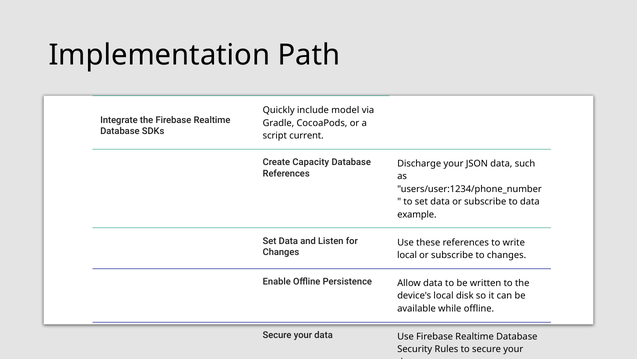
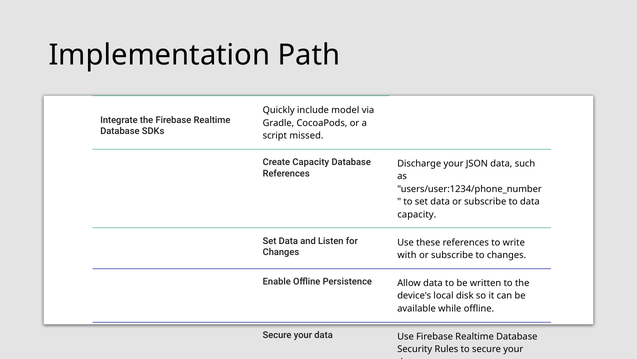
current: current -> missed (306, 135)
example: example -> capacity (417, 214)
local: local -> with (407, 255)
